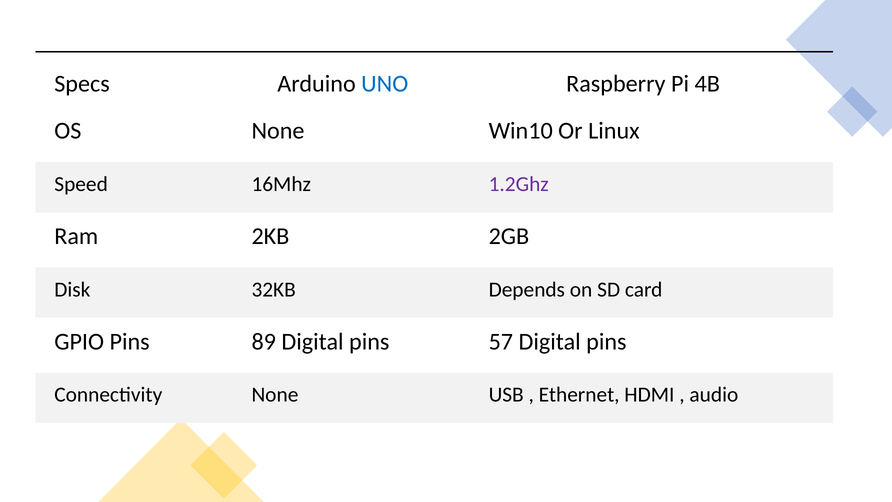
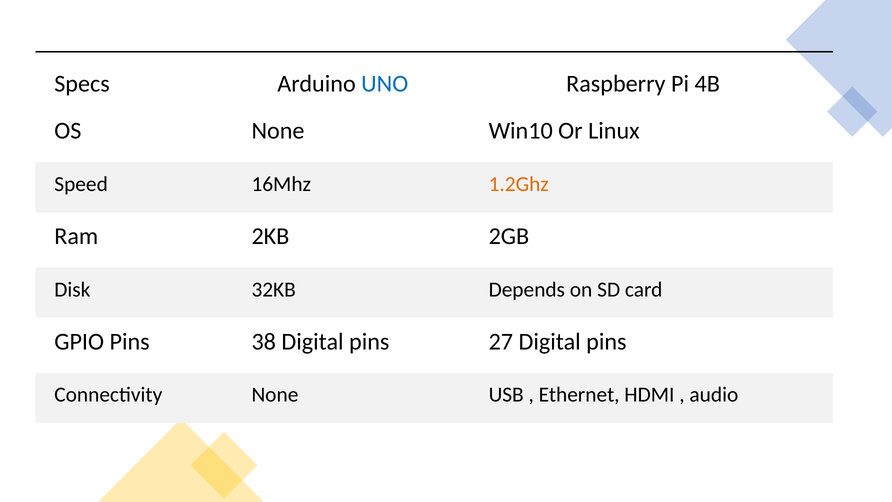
1.2Ghz colour: purple -> orange (519, 184)
89: 89 -> 38 (264, 341)
57: 57 -> 27 (501, 341)
